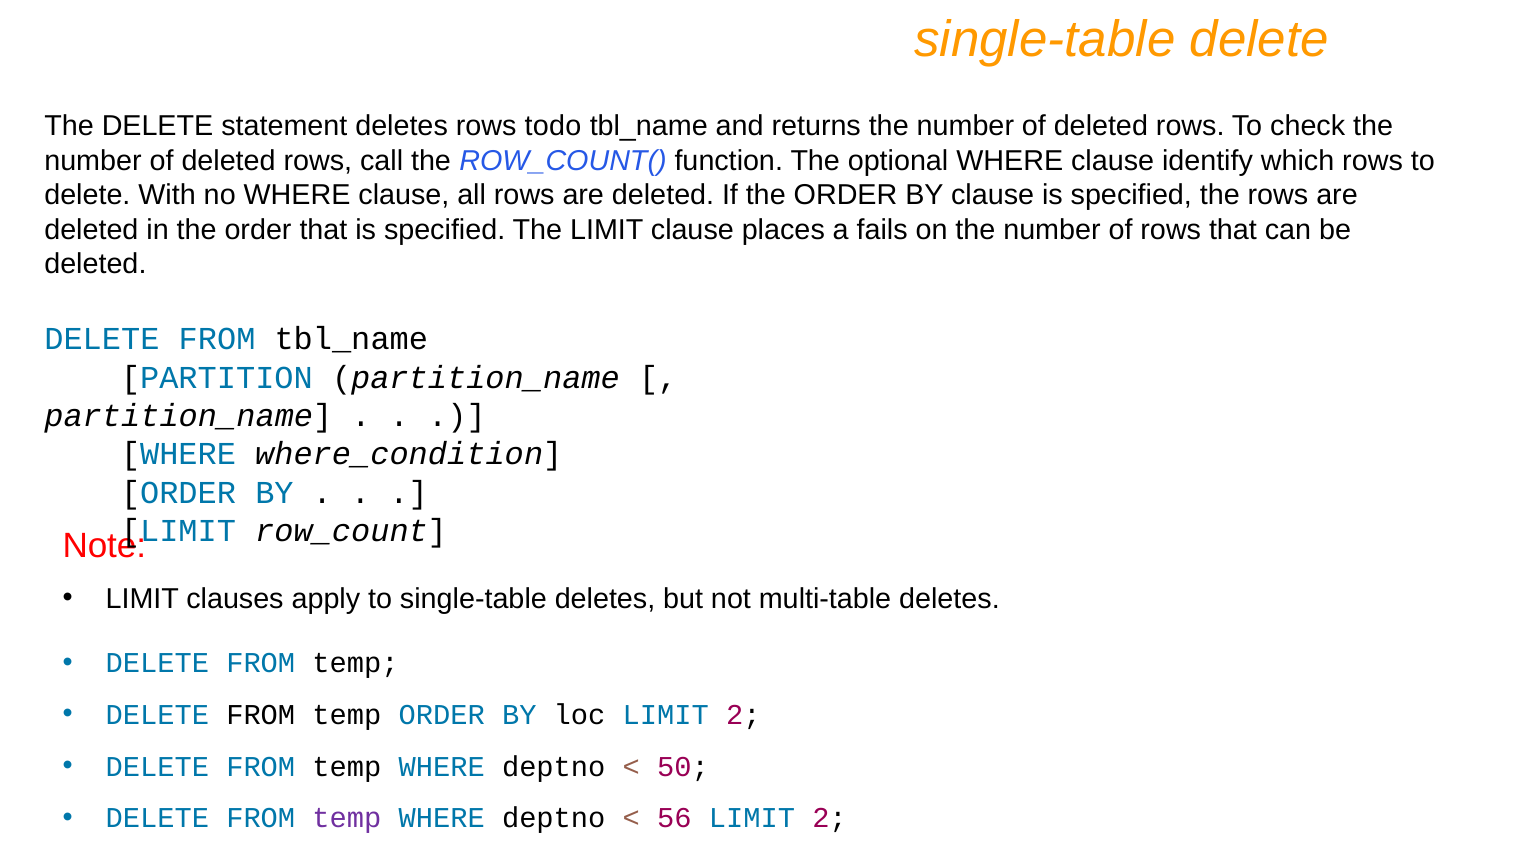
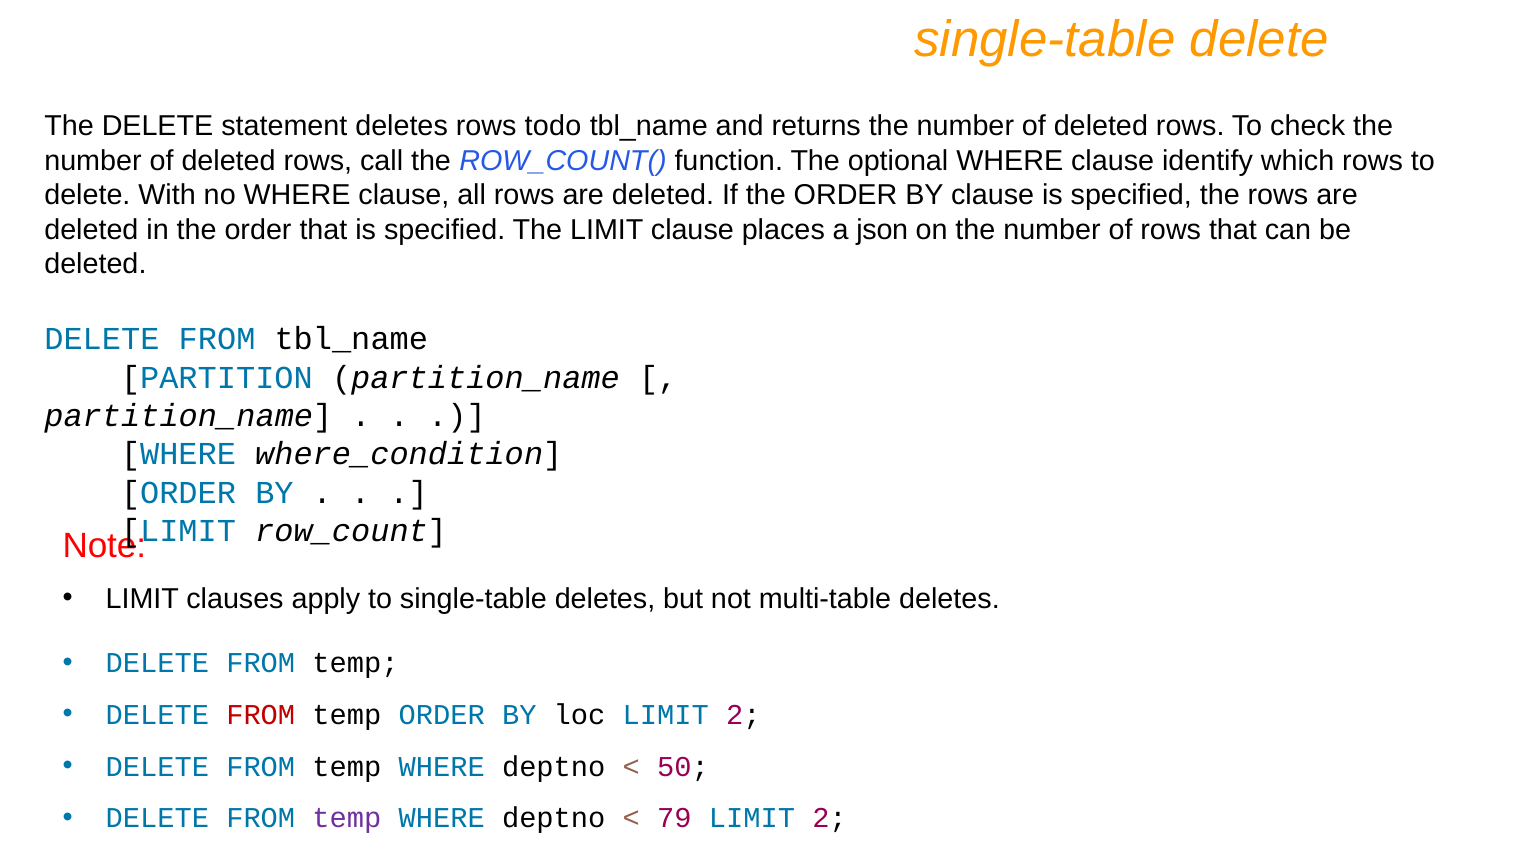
fails: fails -> json (882, 230)
FROM colour: black -> red (261, 715)
56: 56 -> 79 (674, 818)
